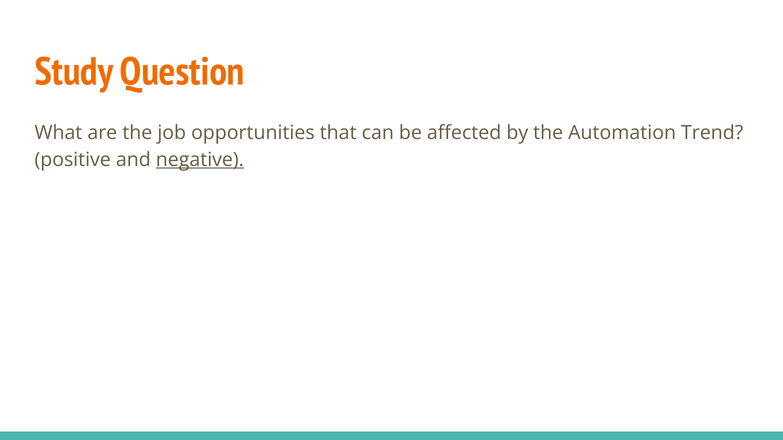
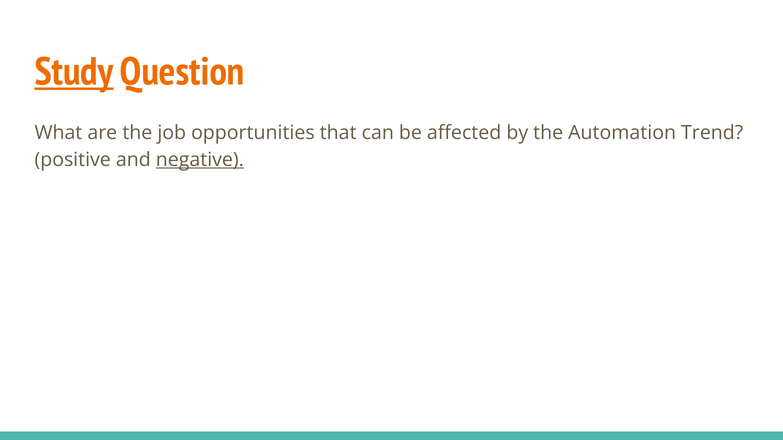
Study underline: none -> present (74, 72)
